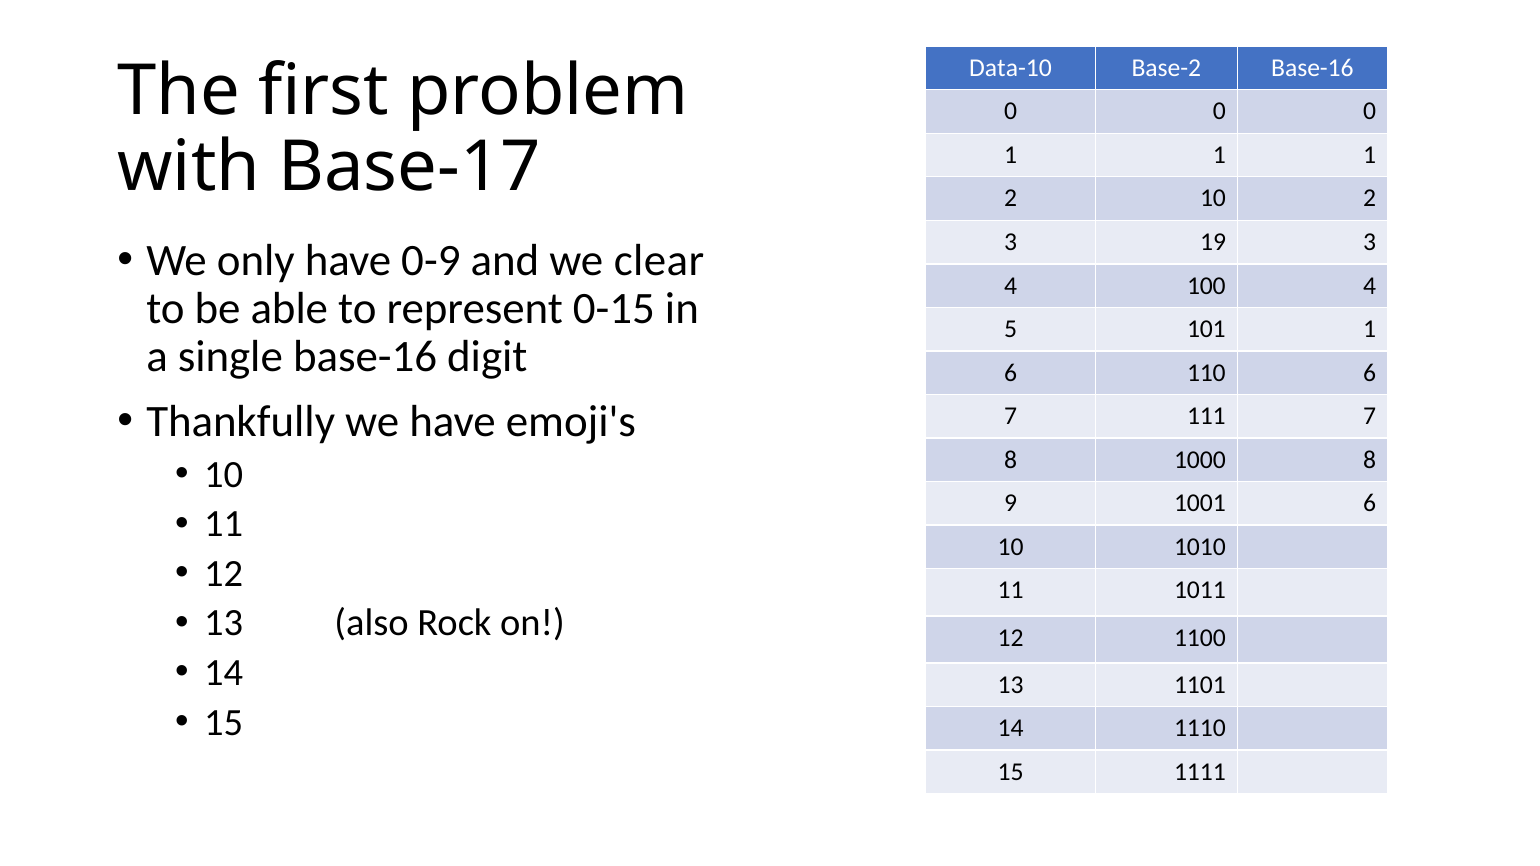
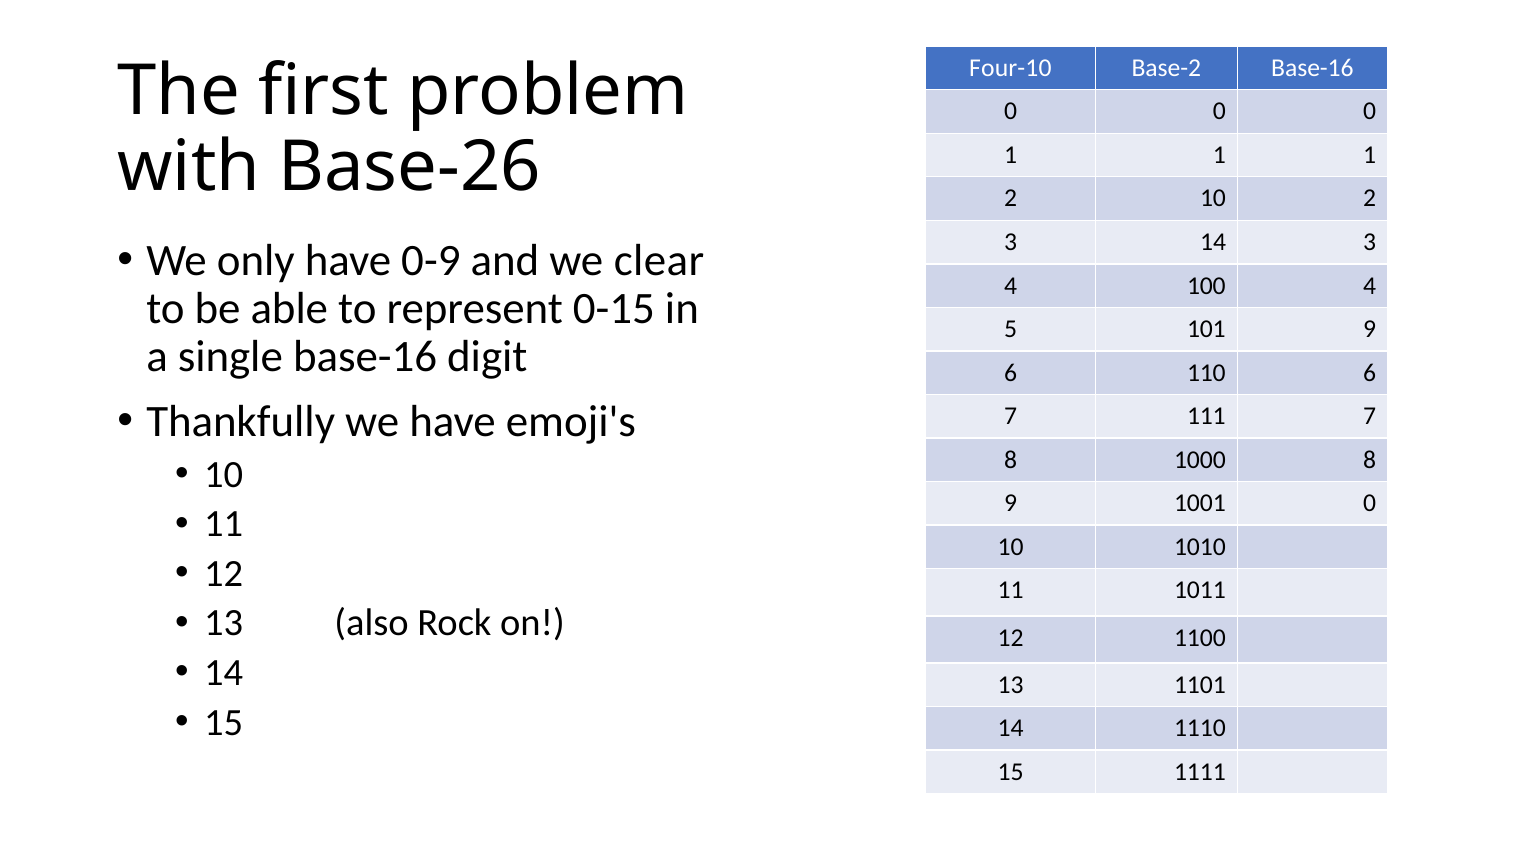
Data-10: Data-10 -> Four-10 (1010, 68)
Base-17: Base-17 -> Base-26 (410, 167)
3 19: 19 -> 14 (1213, 242)
101 1: 1 -> 9 (1370, 329)
1001 6: 6 -> 0 (1370, 504)
